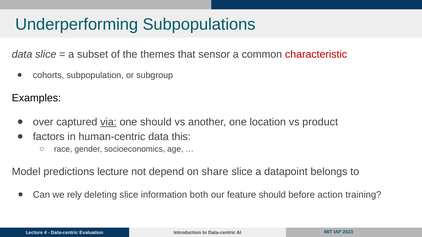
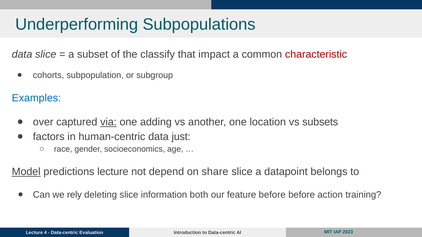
themes: themes -> classify (158, 54)
sensor: sensor -> impact (214, 54)
Examples colour: black -> blue (36, 98)
one should: should -> adding (156, 122)
product: product -> subsets (320, 122)
this: this -> just (181, 137)
Model underline: none -> present (26, 172)
feature should: should -> before (272, 195)
